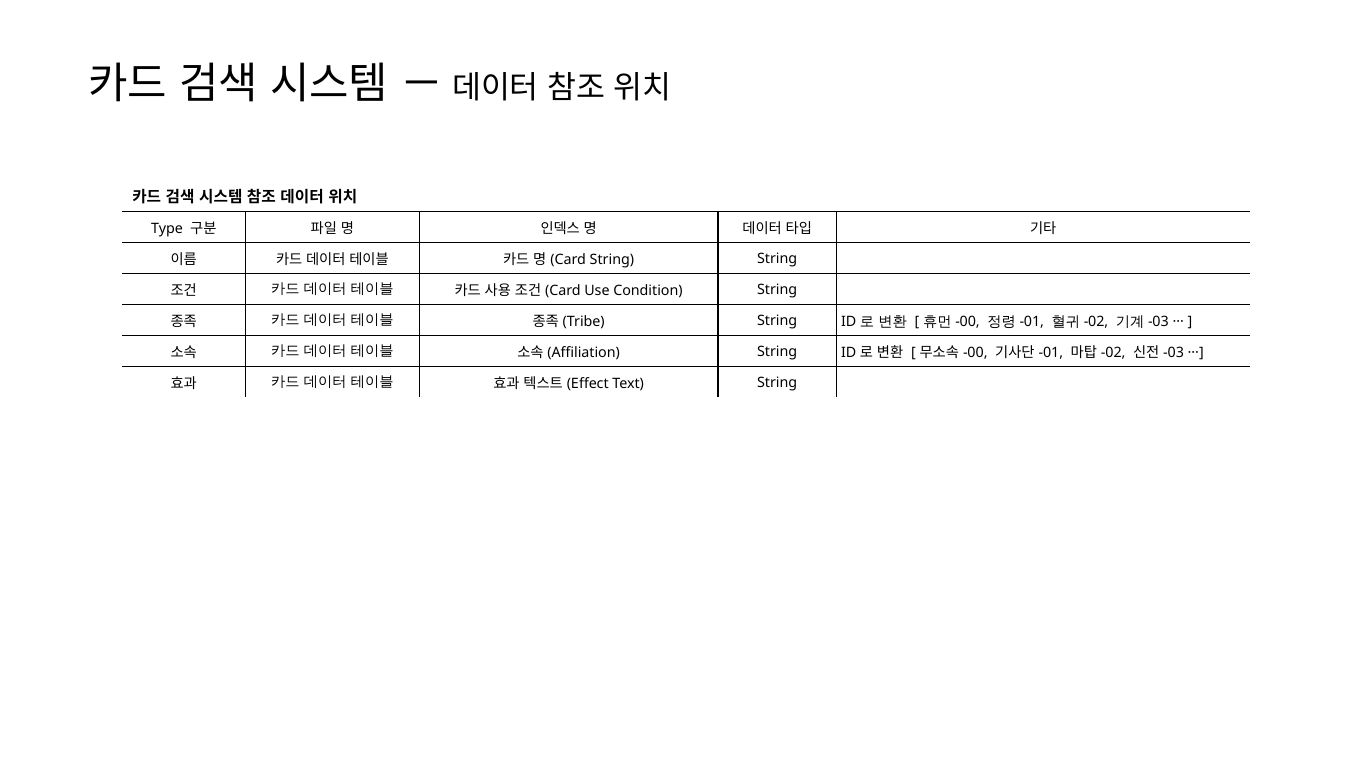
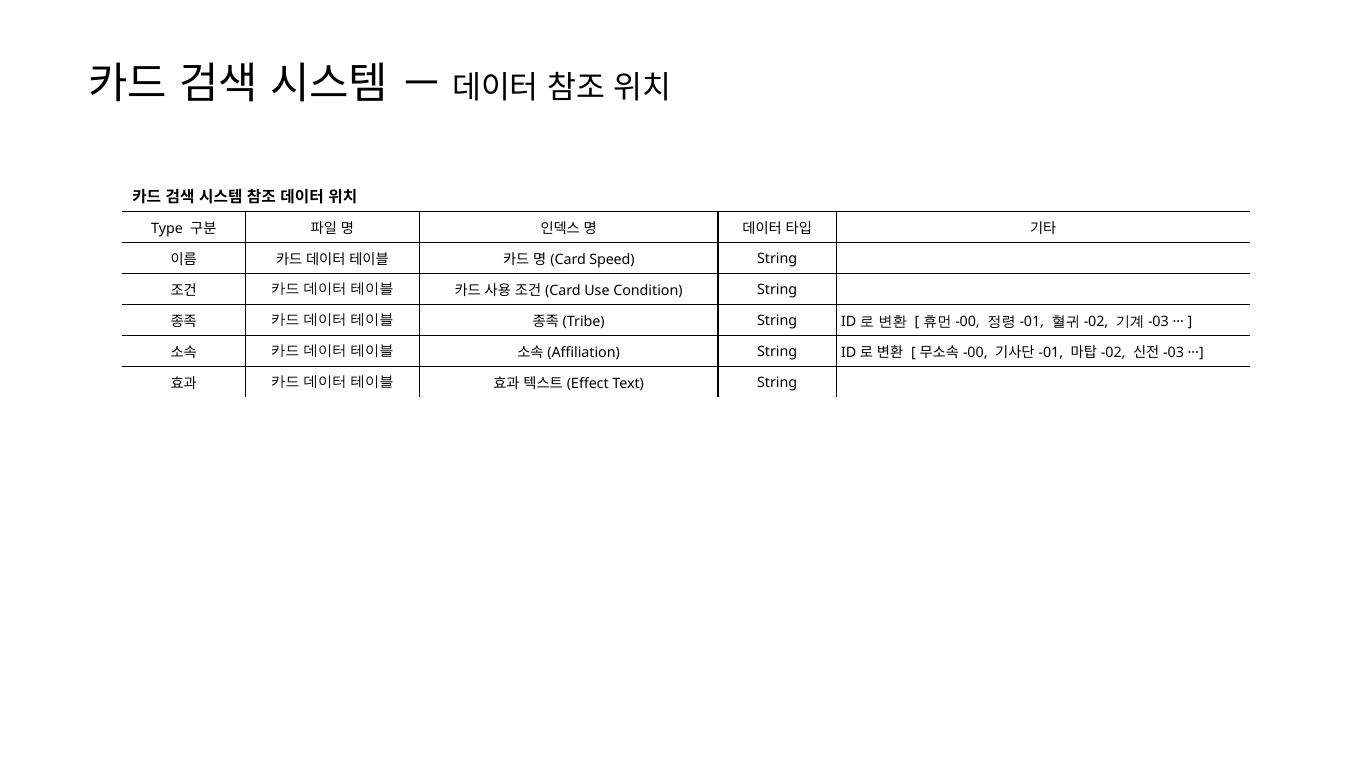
String: String -> Speed (612, 260)
